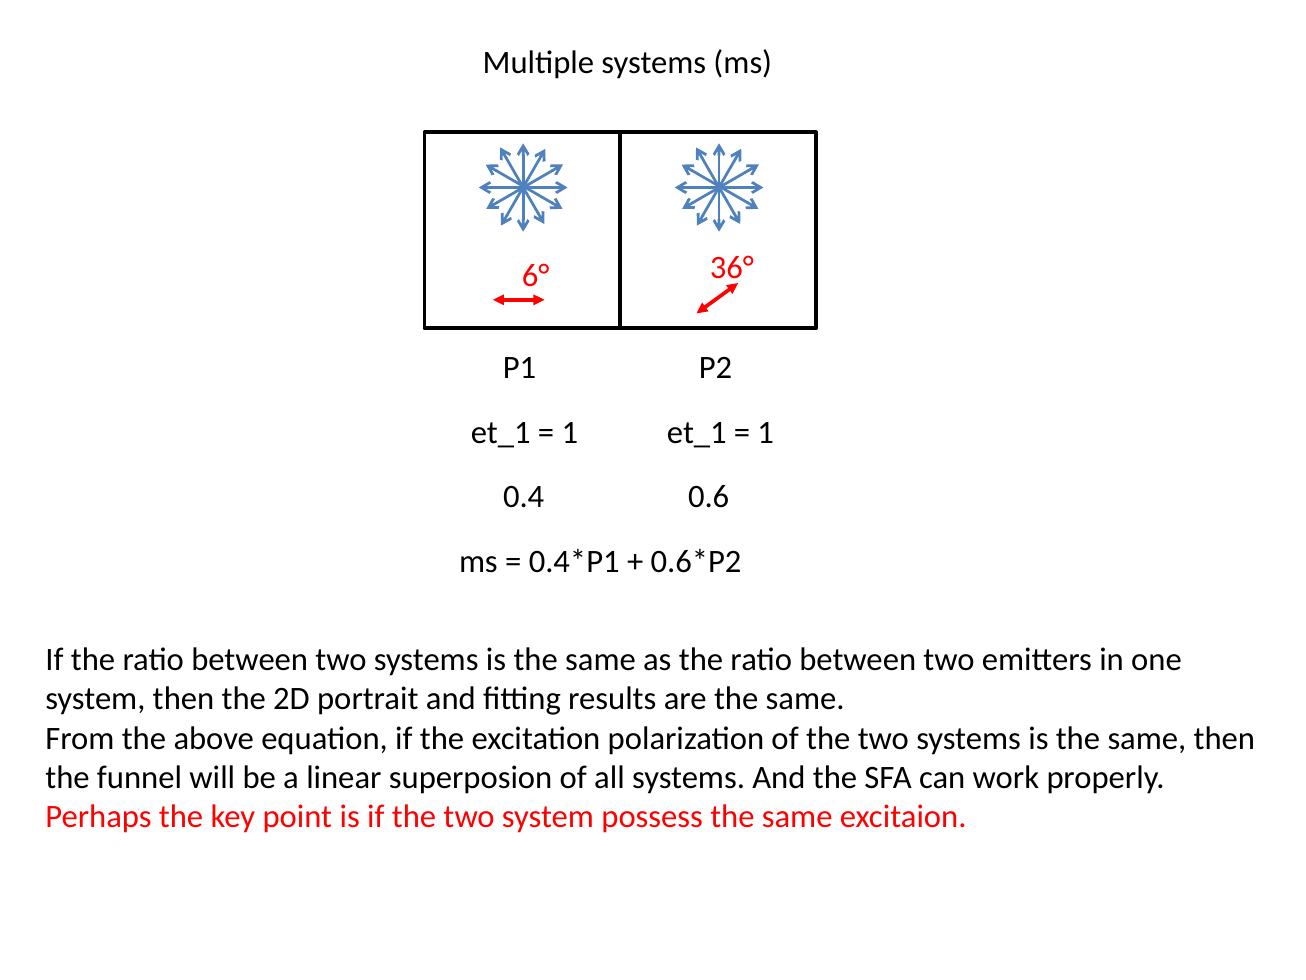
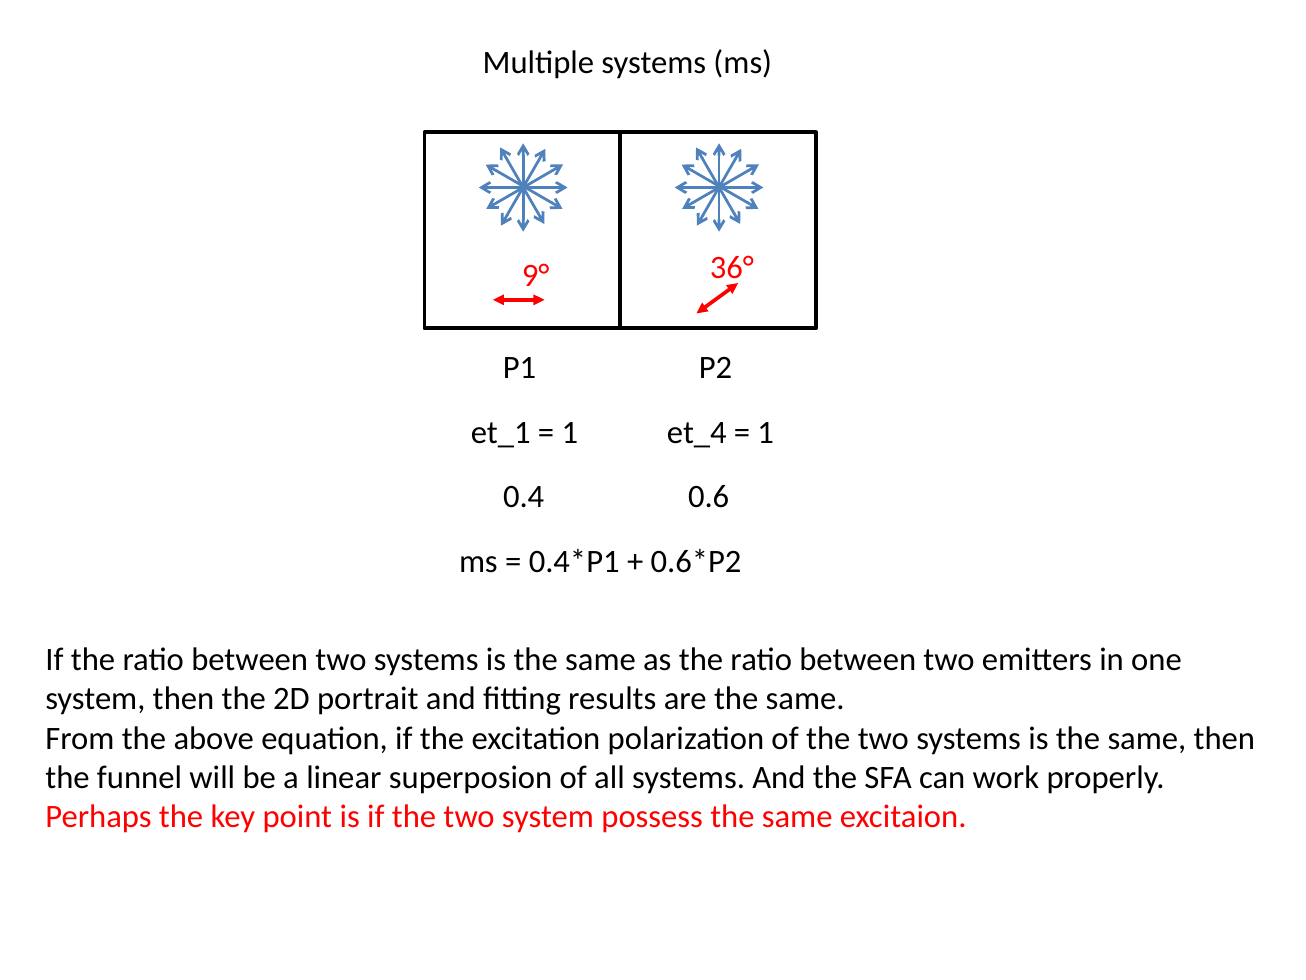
6°: 6° -> 9° (536, 275)
1 et_1: et_1 -> et_4 (697, 433)
